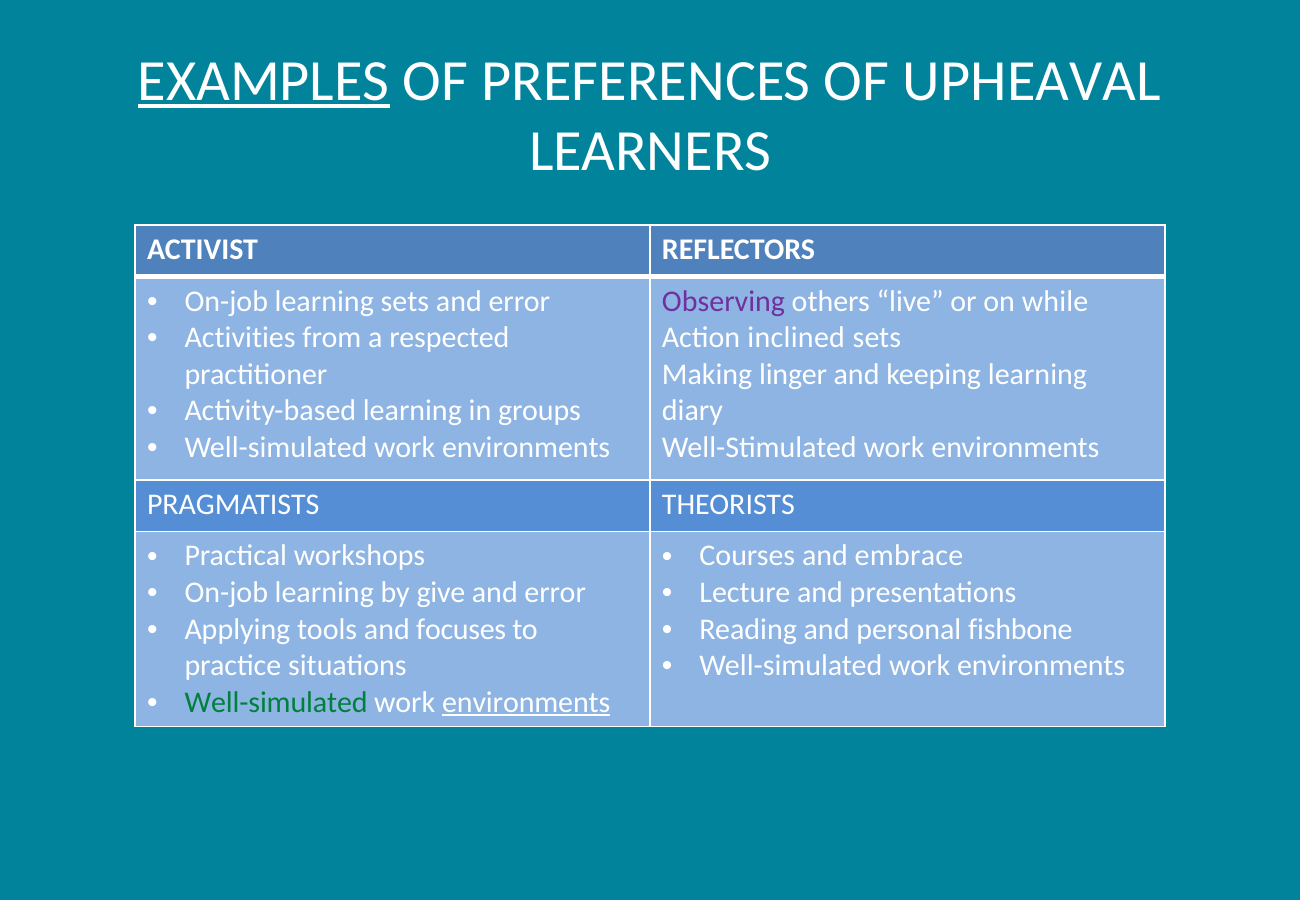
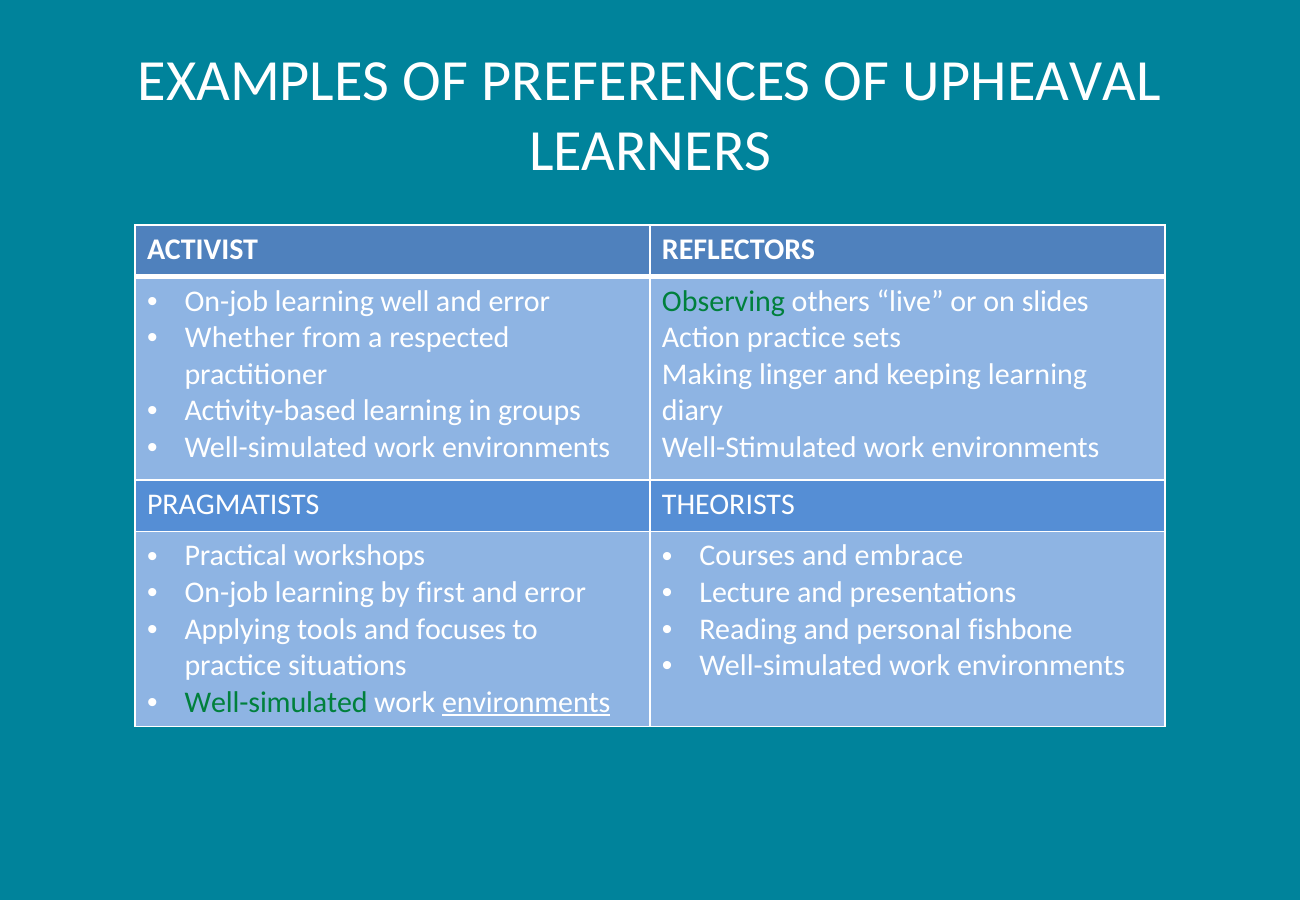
EXAMPLES underline: present -> none (264, 81)
learning sets: sets -> well (405, 301)
Observing colour: purple -> green (723, 301)
while: while -> slides (1055, 301)
Activities: Activities -> Whether (240, 338)
Action inclined: inclined -> practice (796, 338)
give: give -> first (441, 593)
